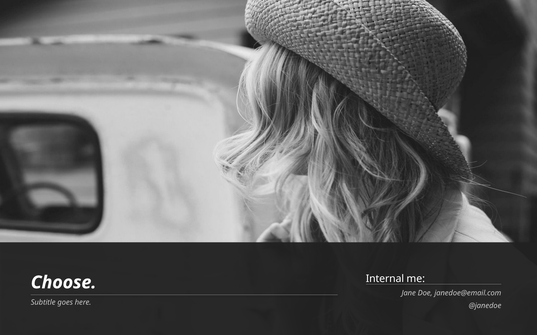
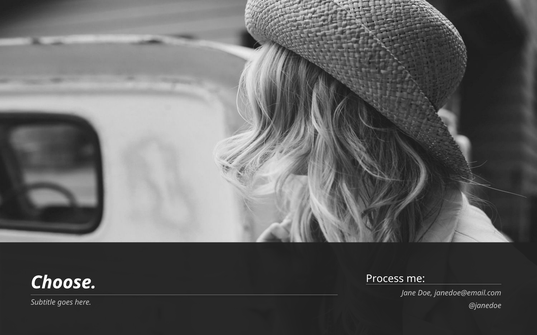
Internal: Internal -> Process (385, 279)
